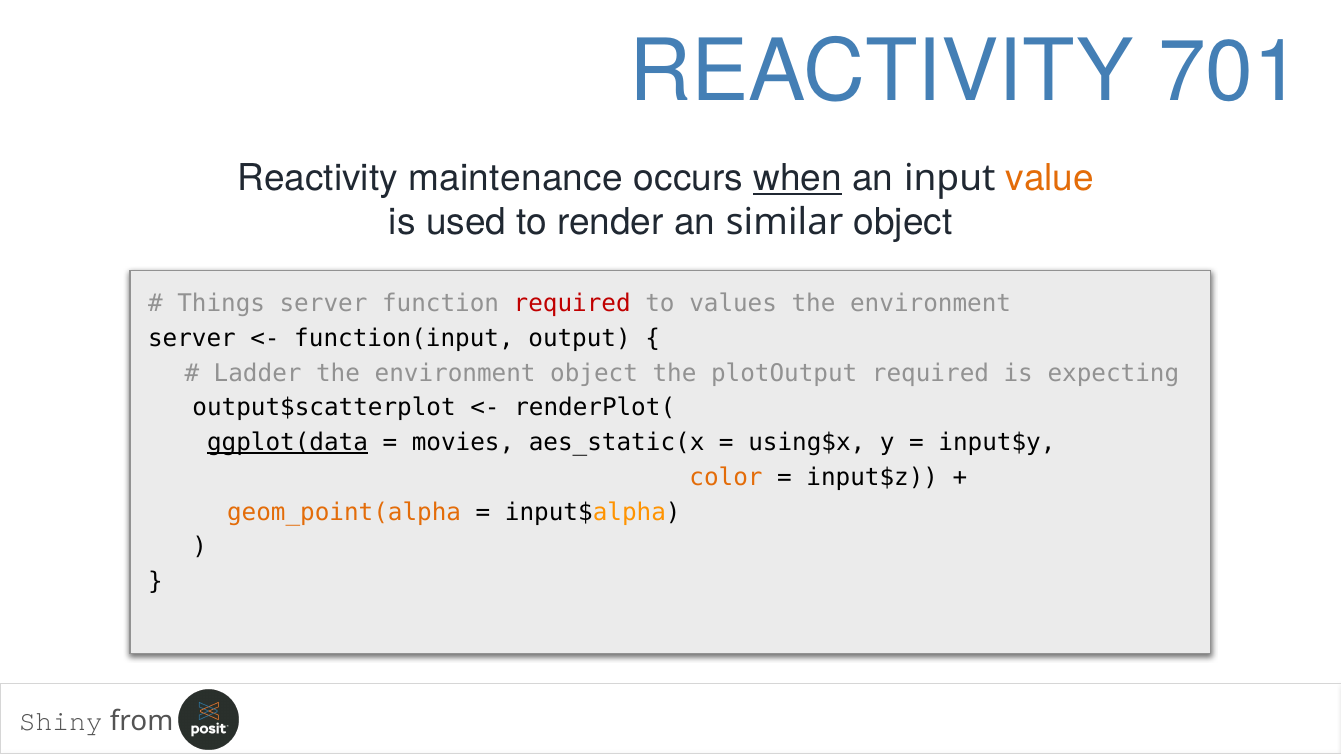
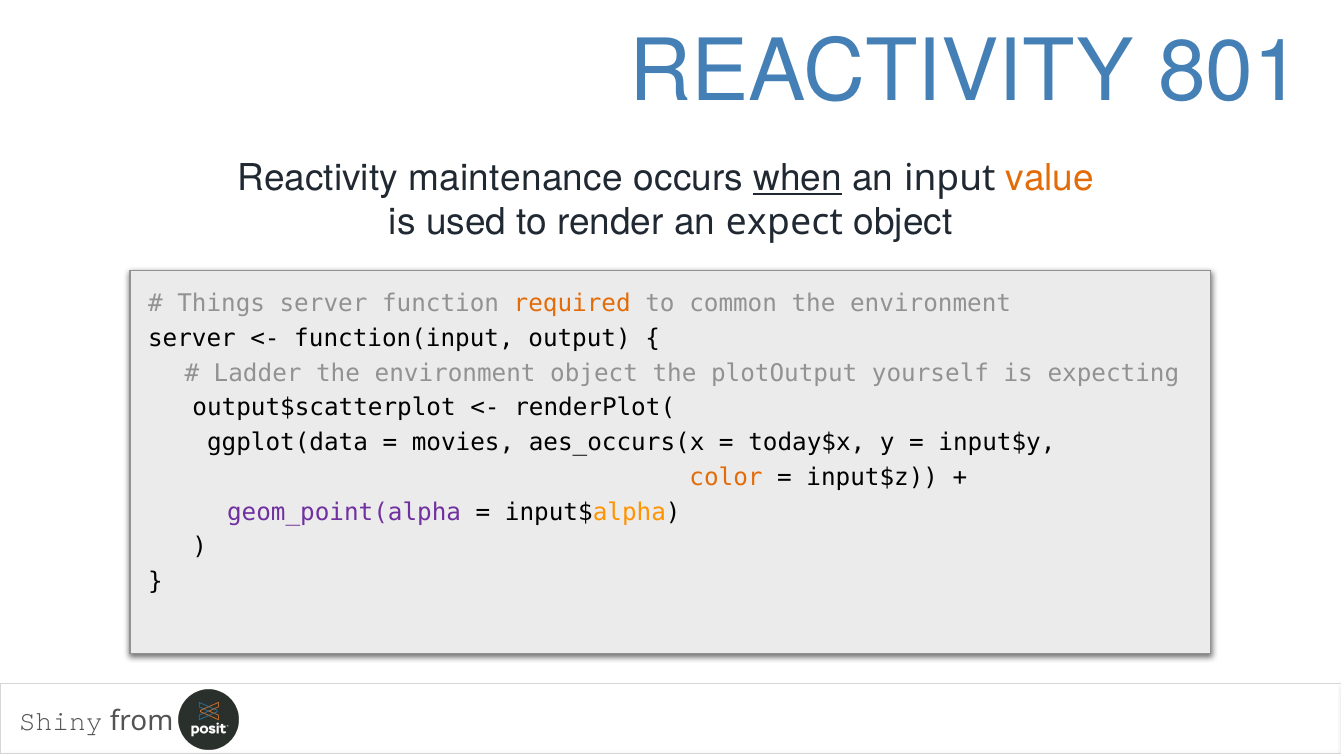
701: 701 -> 801 (1230, 72)
similar: similar -> expect (785, 223)
required colour: red -> orange (572, 304)
values: values -> common (733, 304)
plotOutput required: required -> yourself (930, 373)
ggplot(data underline: present -> none (287, 443)
aes_static(x: aes_static(x -> aes_occurs(x (617, 443)
using$x: using$x -> today$x (807, 443)
geom_point(alpha colour: orange -> purple (344, 512)
